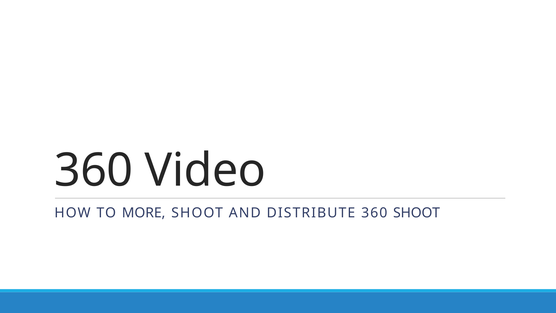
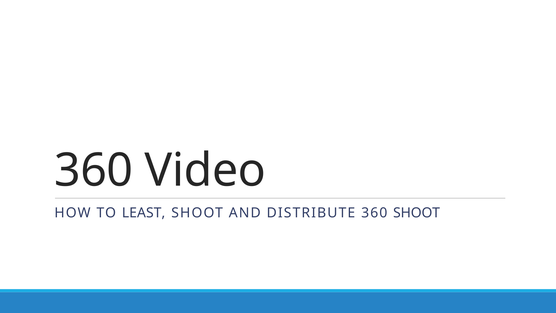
MORE: MORE -> LEAST (144, 213)
